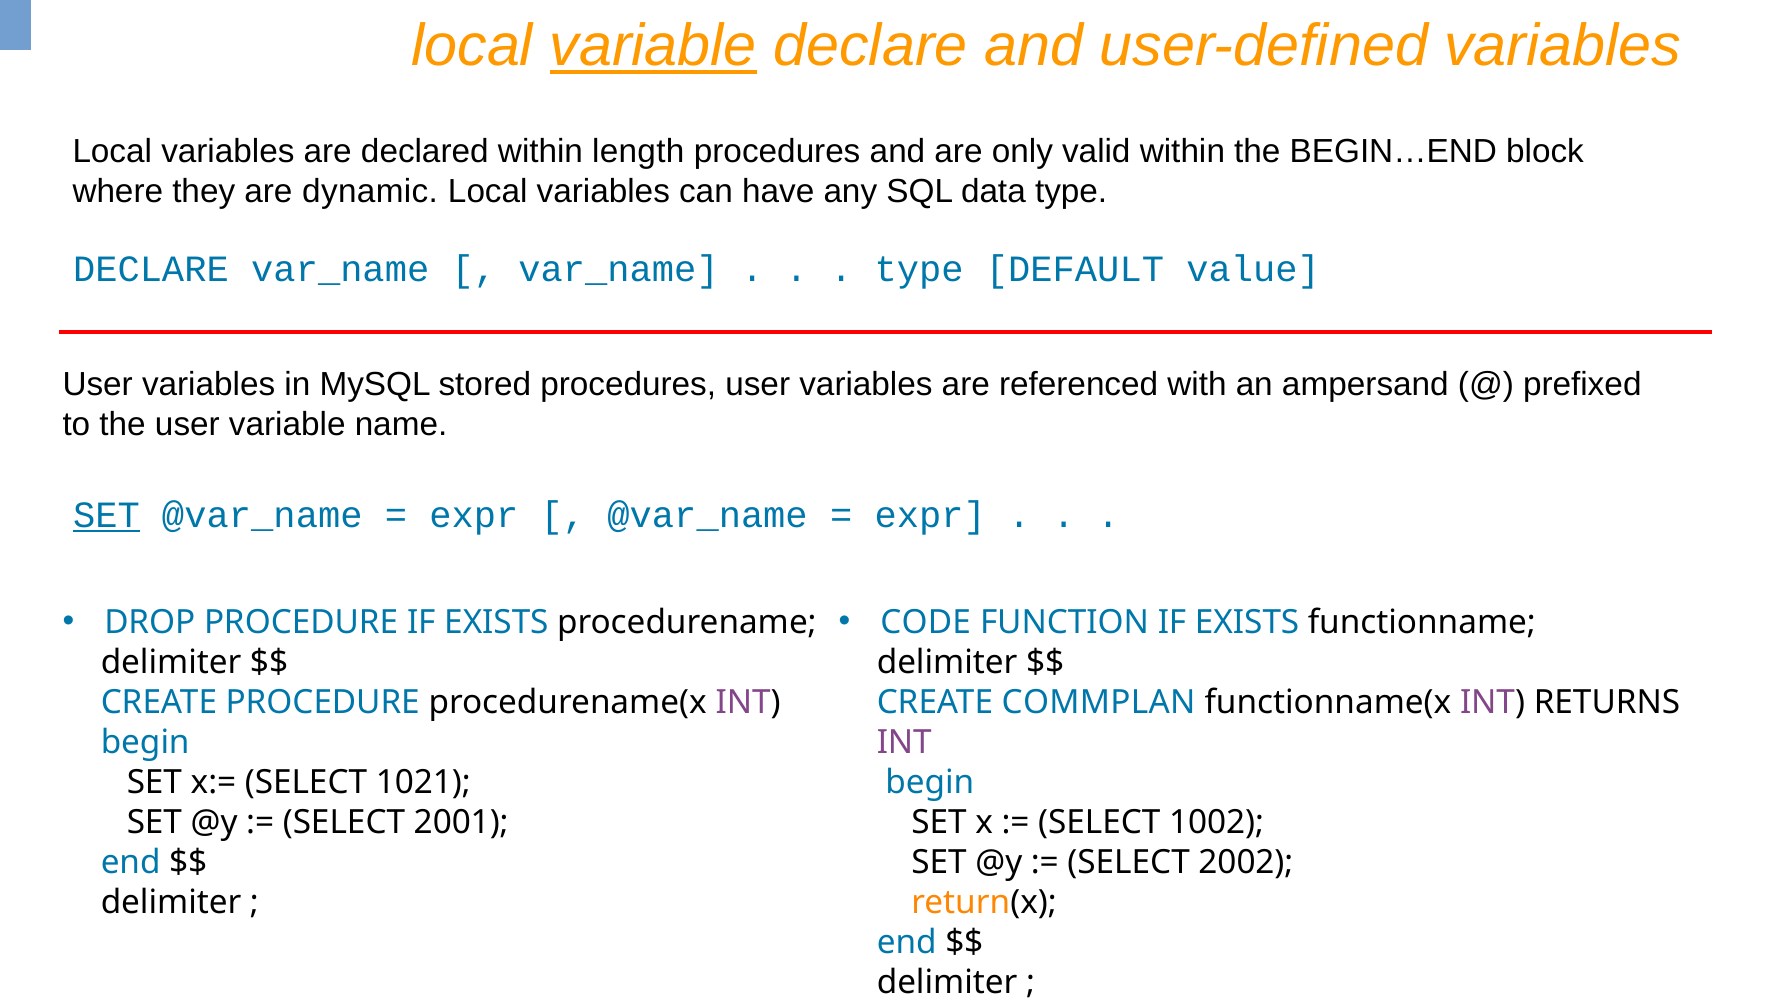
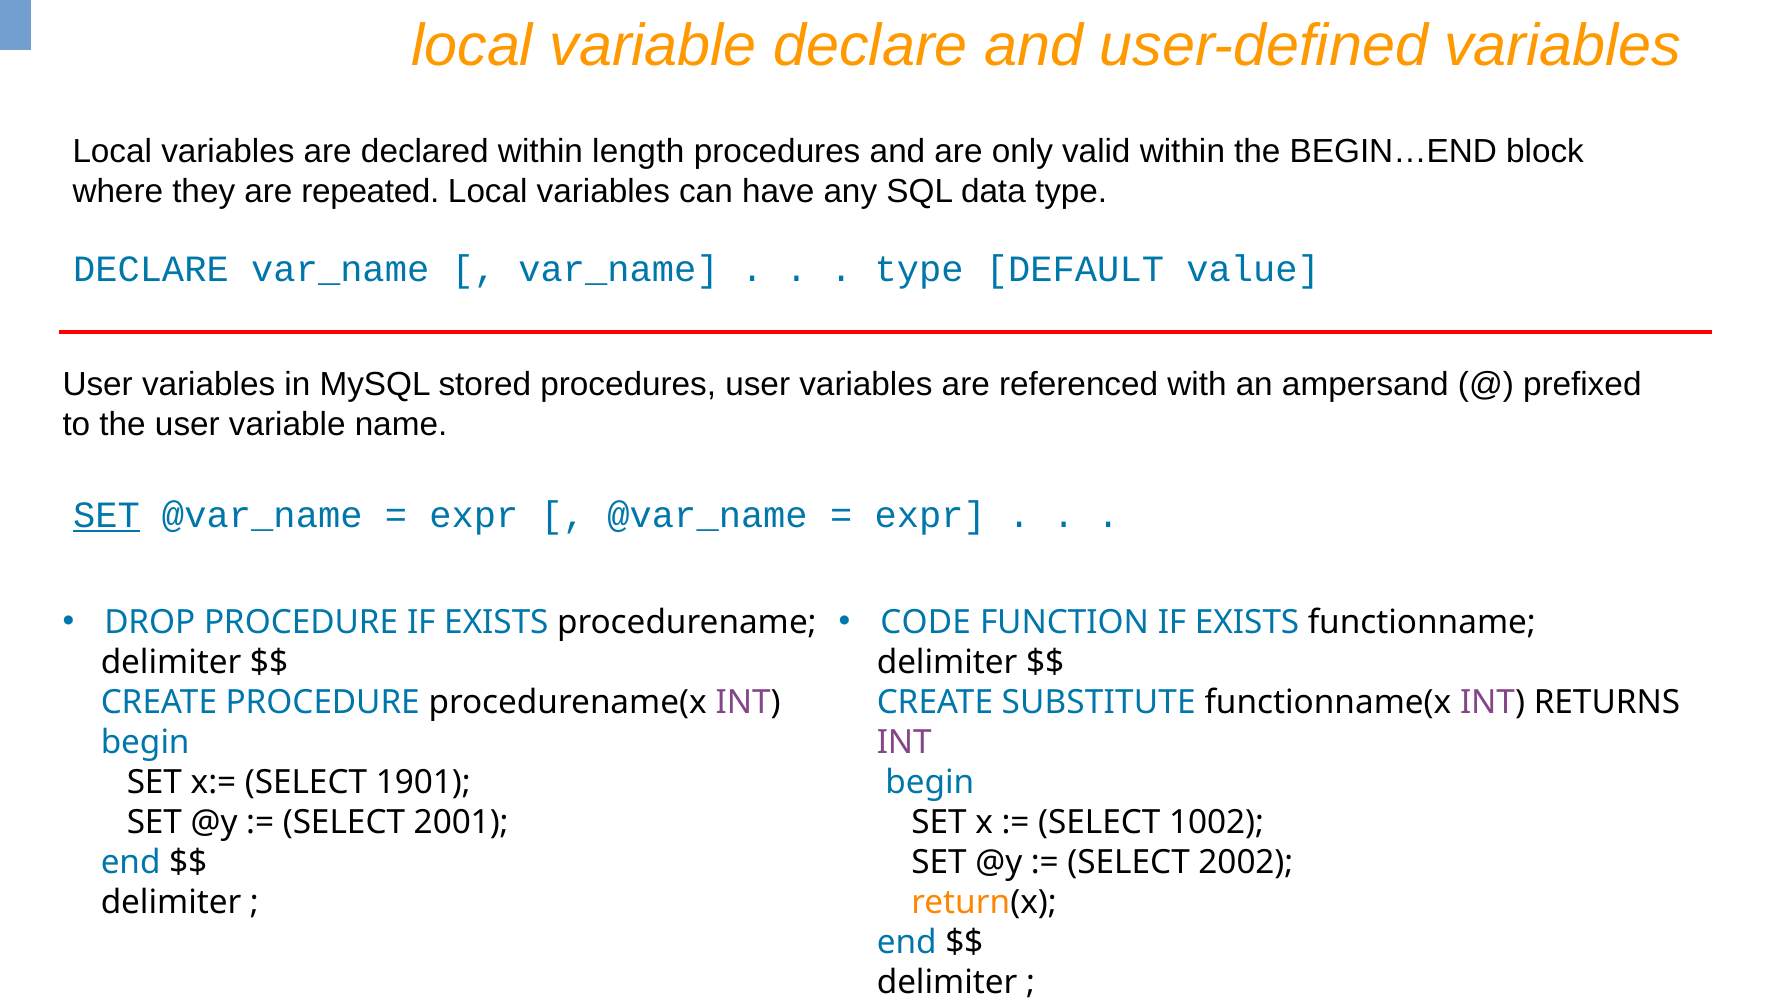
variable underline: present -> none (653, 46)
dynamic: dynamic -> repeated (370, 191)
COMMPLAN: COMMPLAN -> SUBSTITUTE (1099, 702)
1021: 1021 -> 1901 (423, 782)
